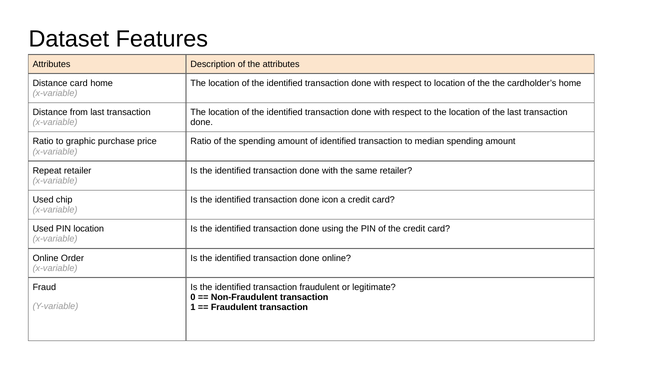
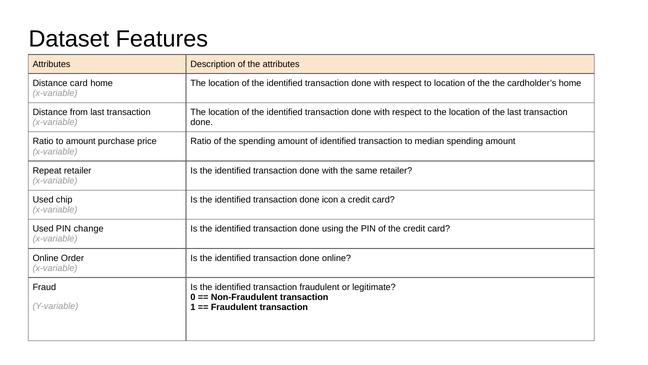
to graphic: graphic -> amount (81, 141)
PIN location: location -> change (89, 229)
